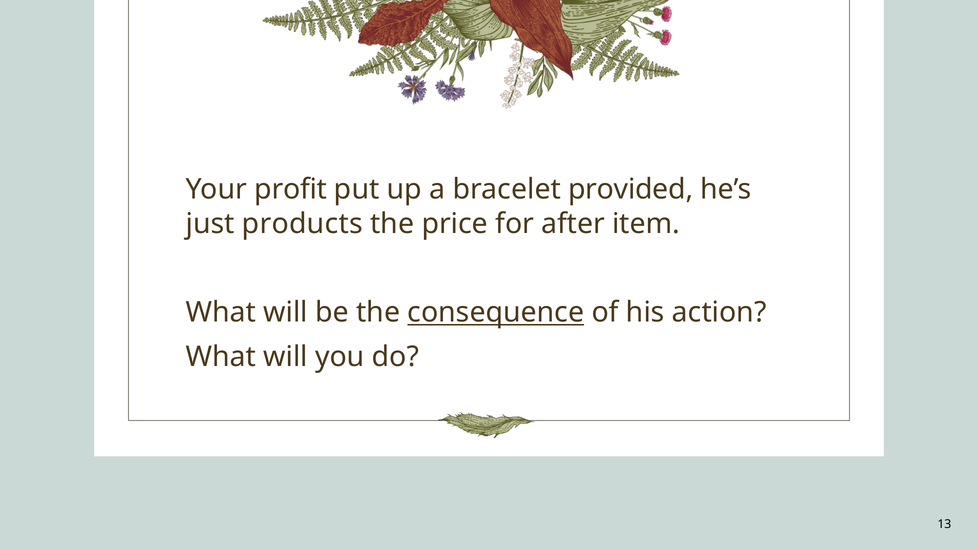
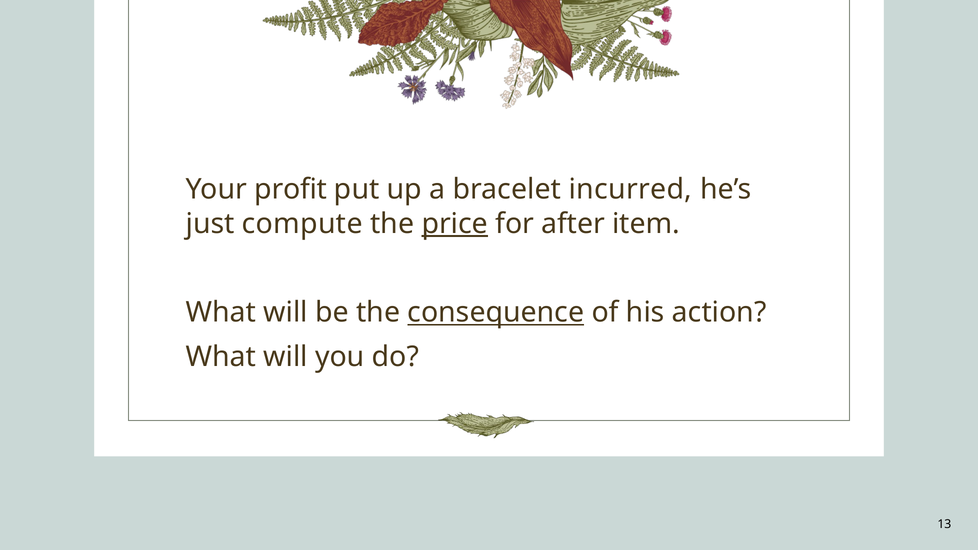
provided: provided -> incurred (630, 190)
products: products -> compute (302, 224)
price underline: none -> present (455, 224)
